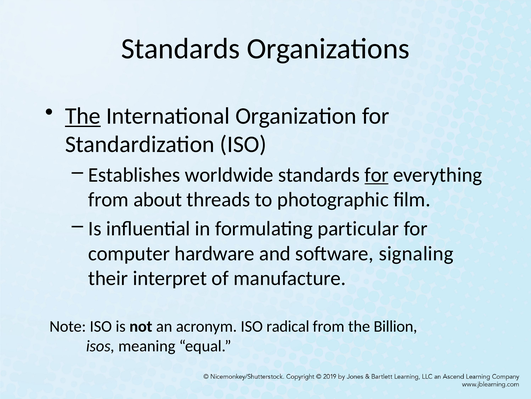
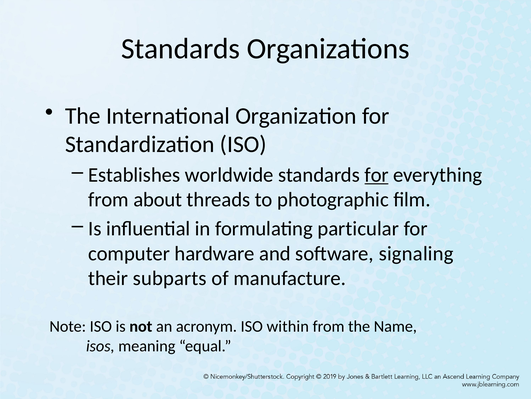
The underline: present -> none (83, 116)
interpret: interpret -> subparts (170, 278)
radical: radical -> within (288, 326)
Billion: Billion -> Name (395, 326)
